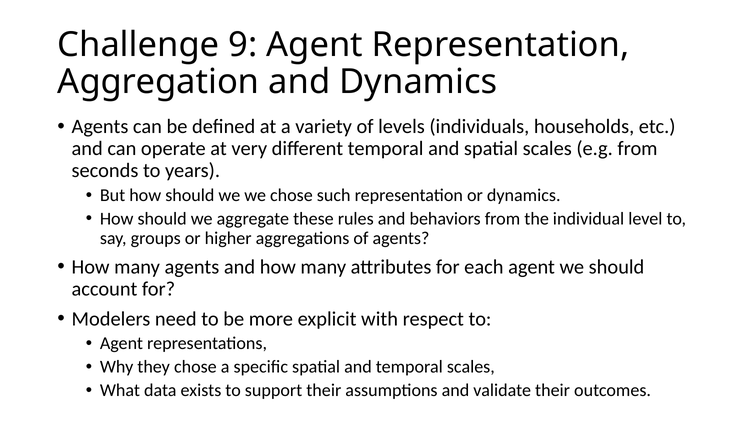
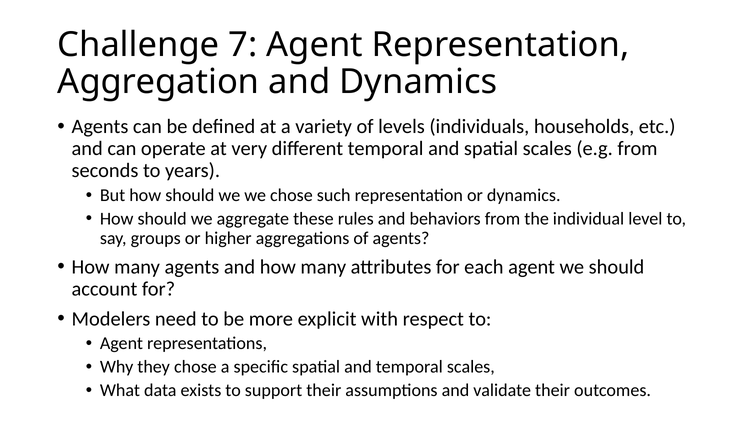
9: 9 -> 7 (243, 45)
